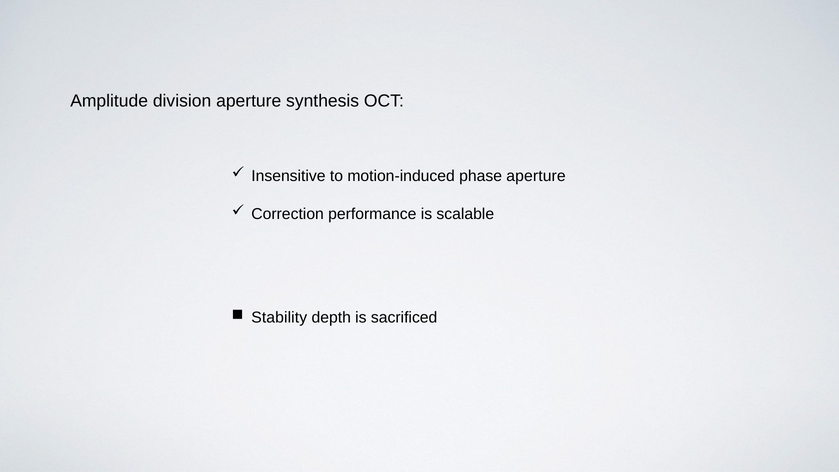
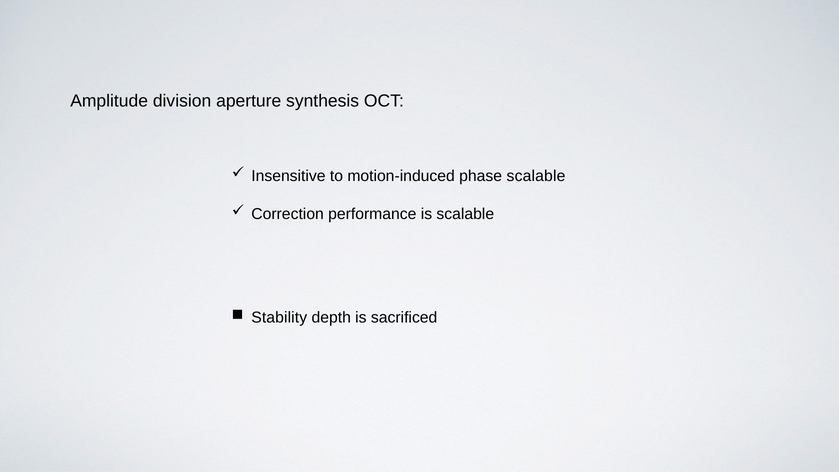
phase aperture: aperture -> scalable (536, 176)
